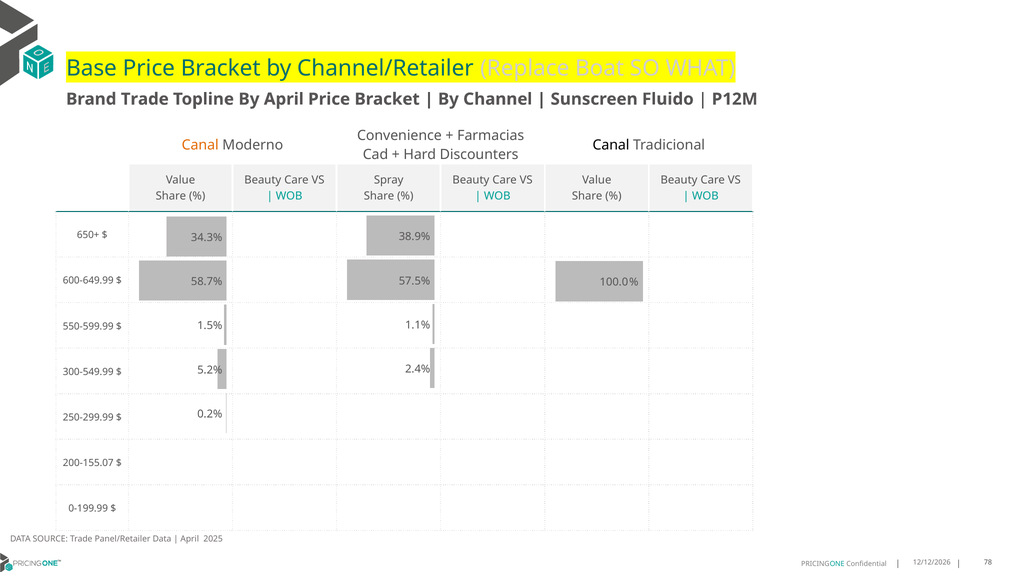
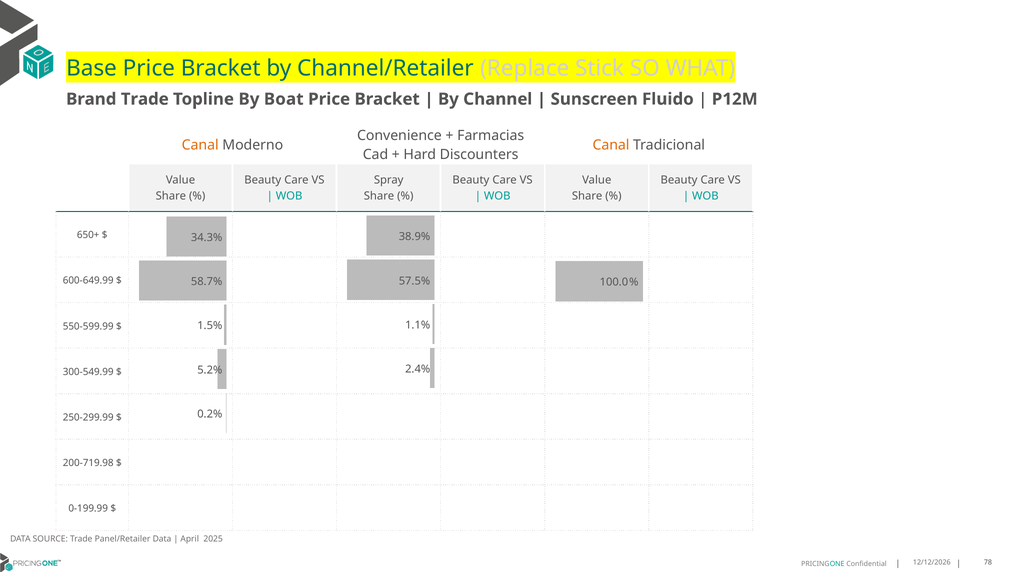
Boat: Boat -> Stick (600, 68)
By April: April -> Boat (284, 99)
Canal colour: black -> orange (611, 145)
200-155.07: 200-155.07 -> 200-719.98 (88, 463)
